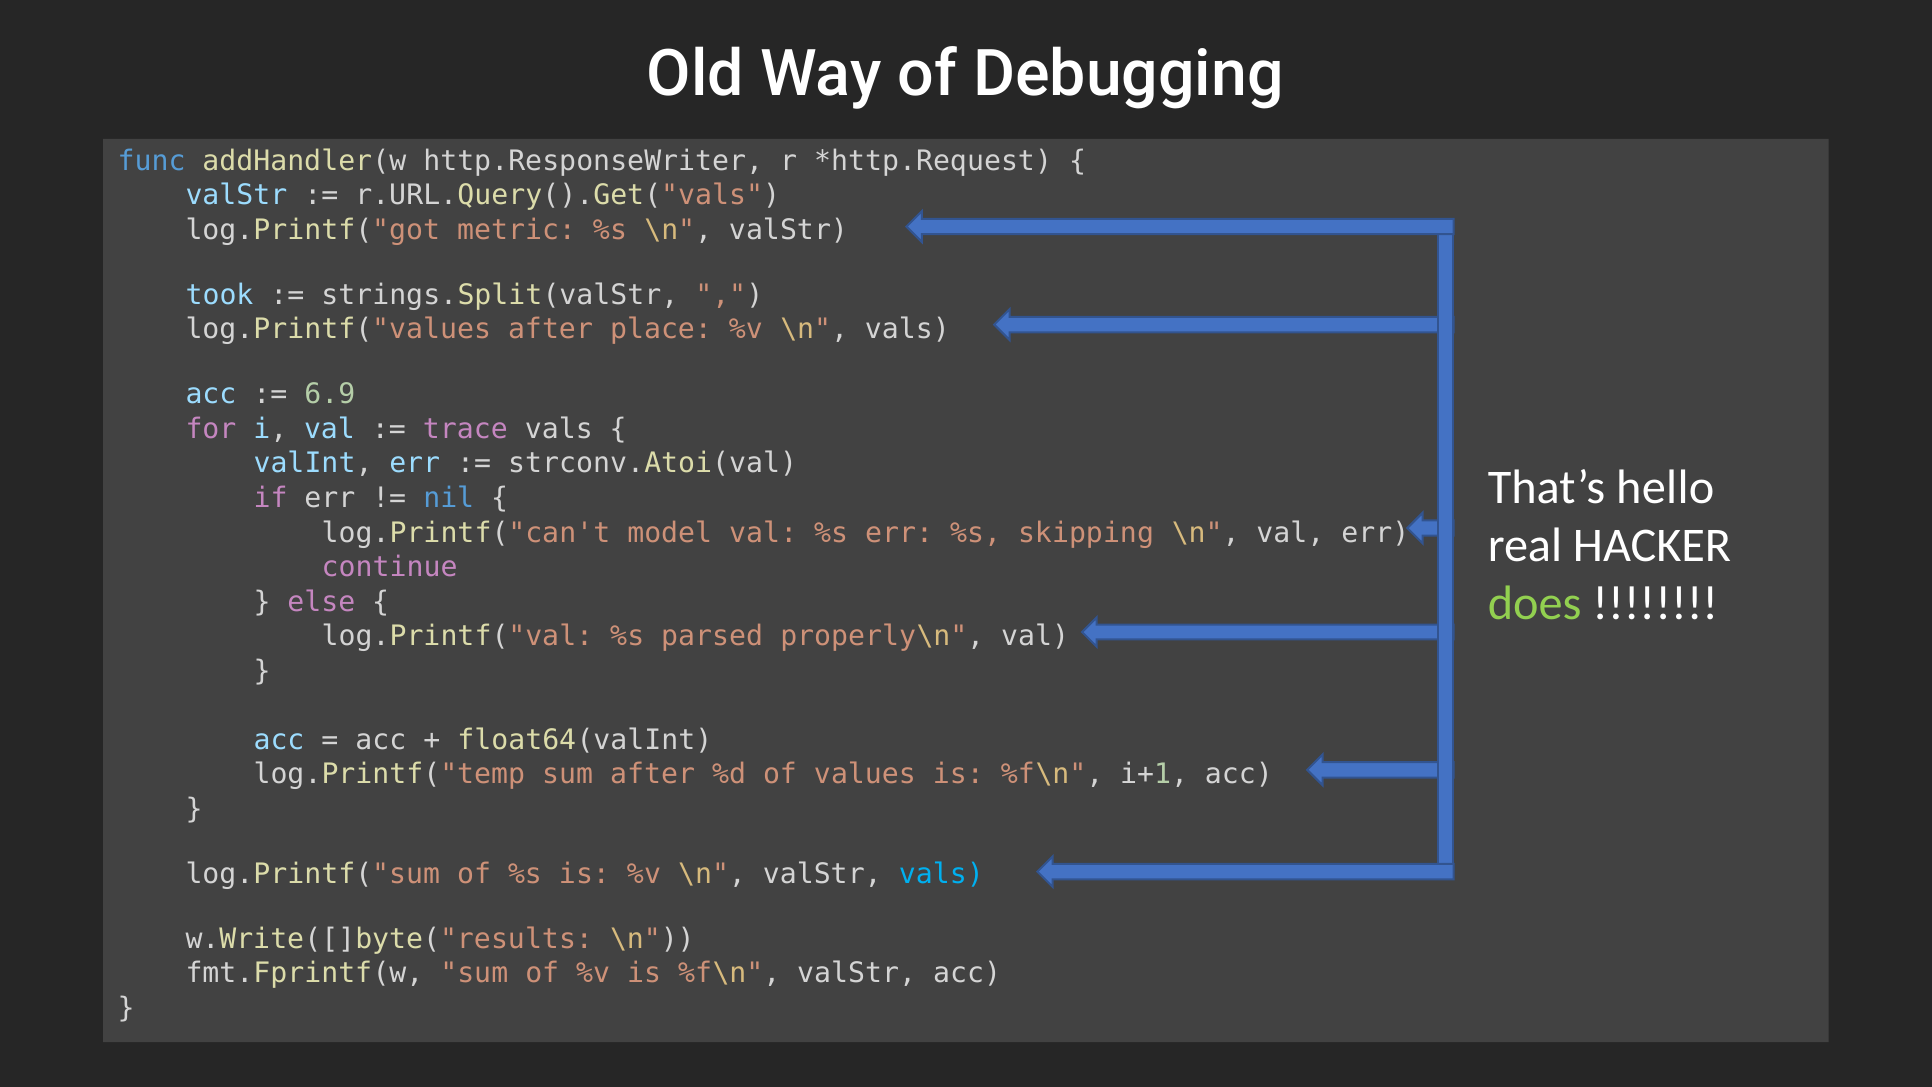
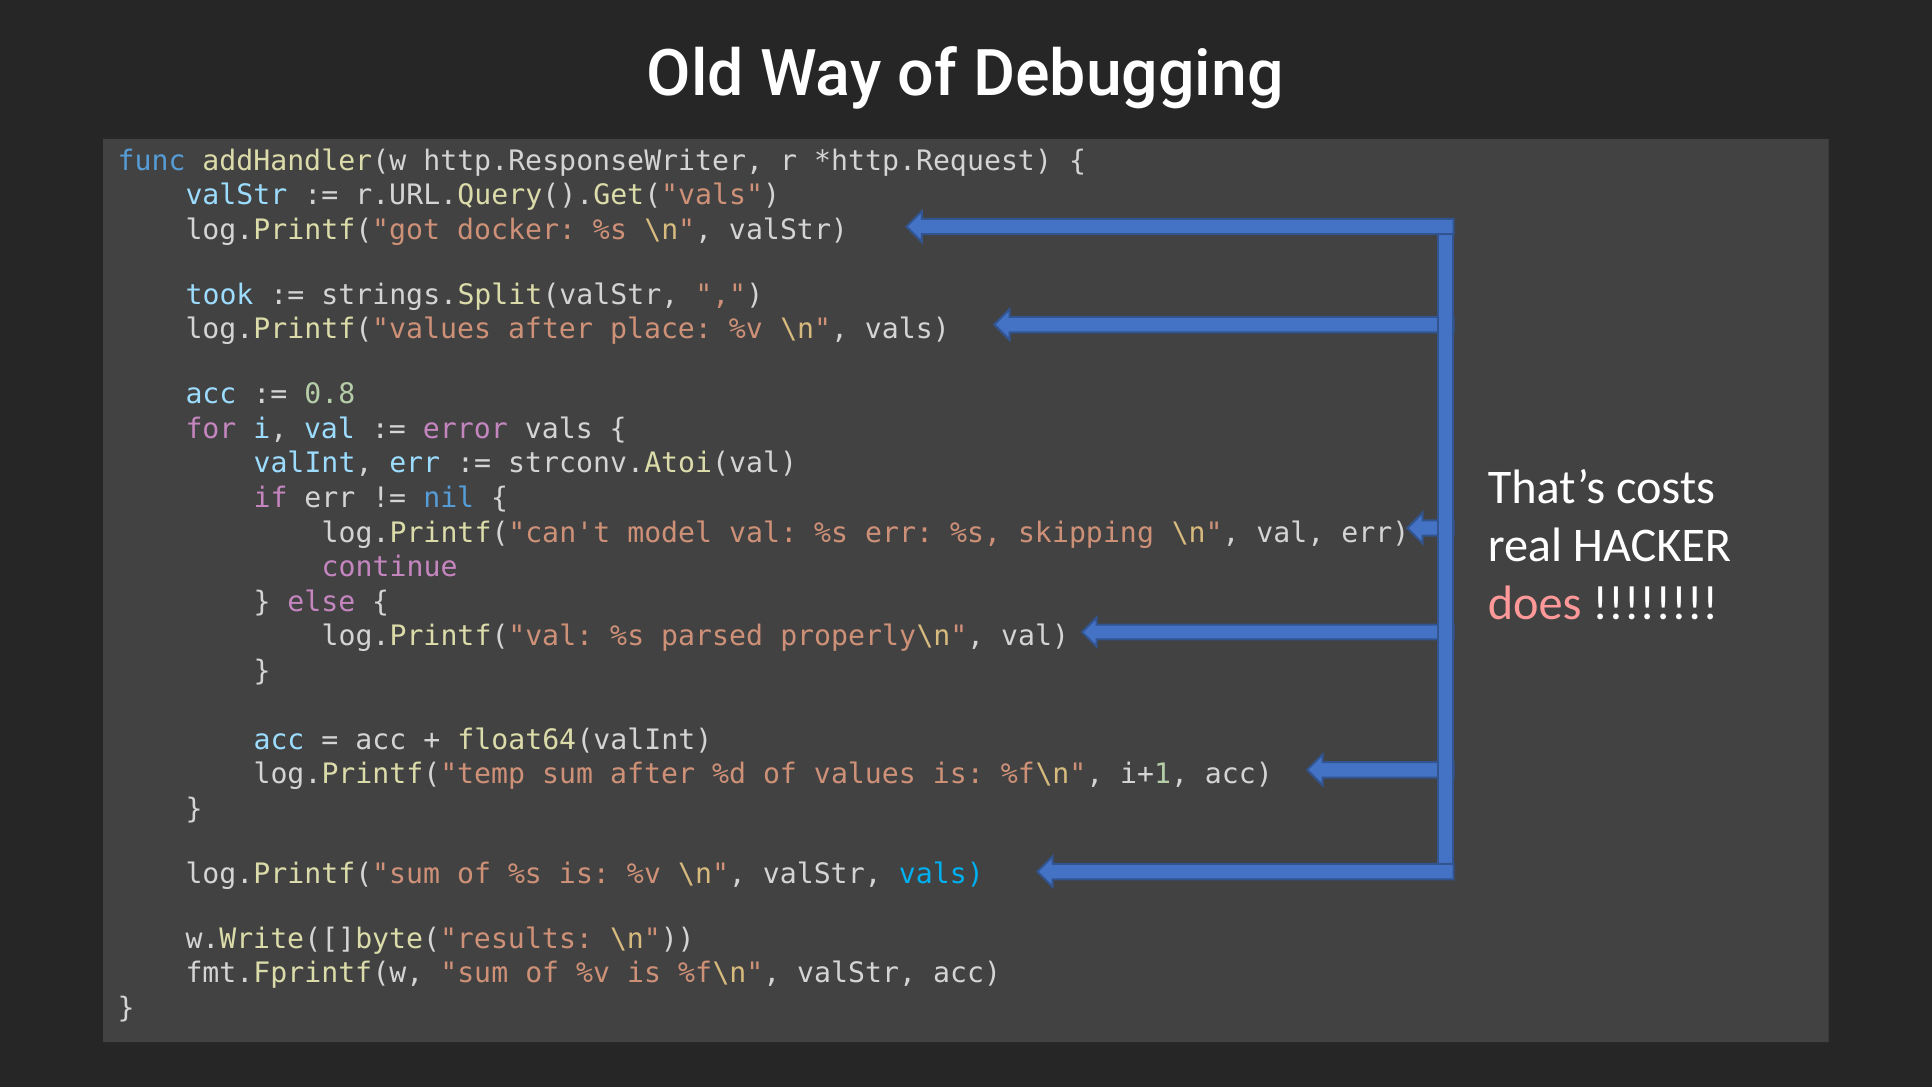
metric: metric -> docker (517, 230)
6.9: 6.9 -> 0.8 (330, 395)
trace: trace -> error (465, 429)
hello: hello -> costs (1666, 488)
does colour: light green -> pink (1535, 604)
